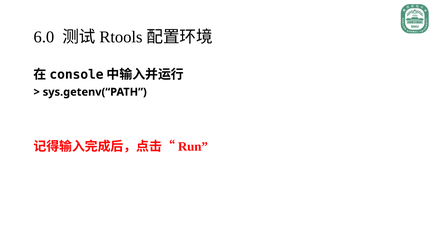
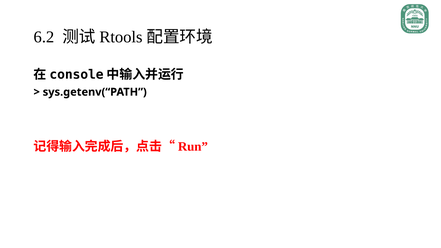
6.0: 6.0 -> 6.2 (44, 37)
